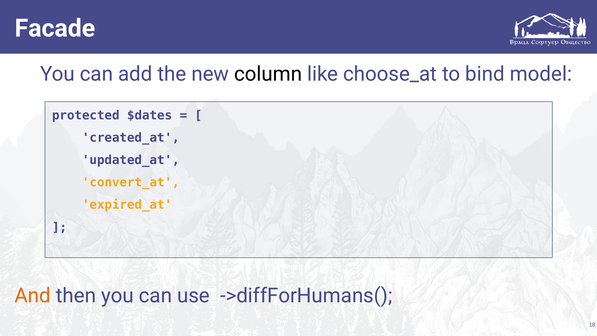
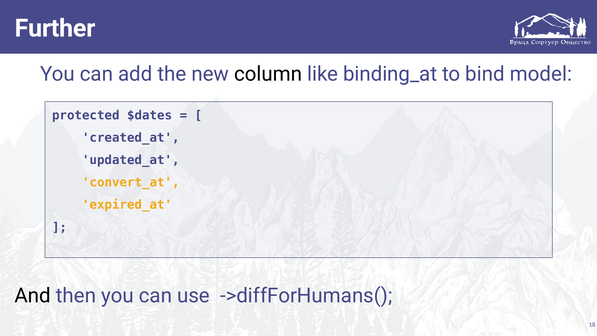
Facade: Facade -> Further (55, 28)
choose_at: choose_at -> binding_at (390, 74)
And colour: orange -> black (33, 296)
